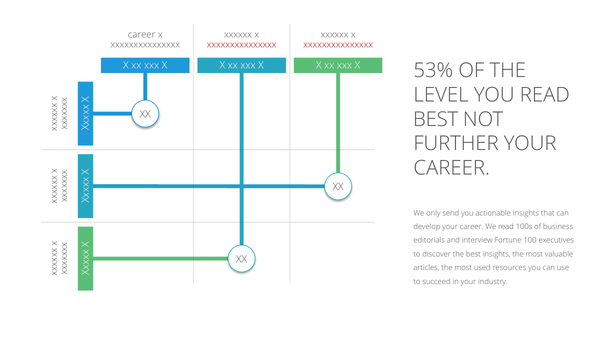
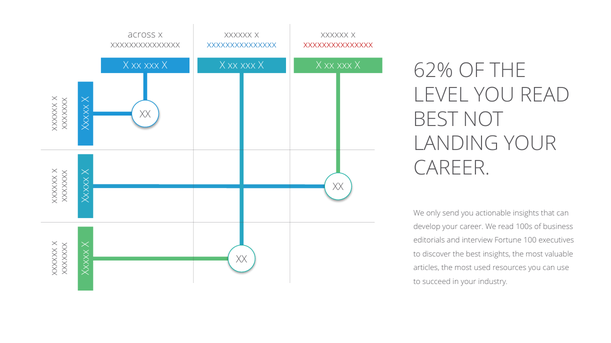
career: career -> across (142, 34)
xxxxxxxxxxxxxxx colour: red -> blue (242, 45)
53%: 53% -> 62% (433, 71)
FURTHER: FURTHER -> LANDING (456, 144)
